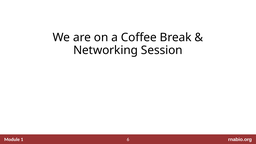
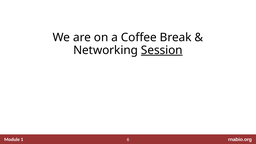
Session underline: none -> present (162, 50)
